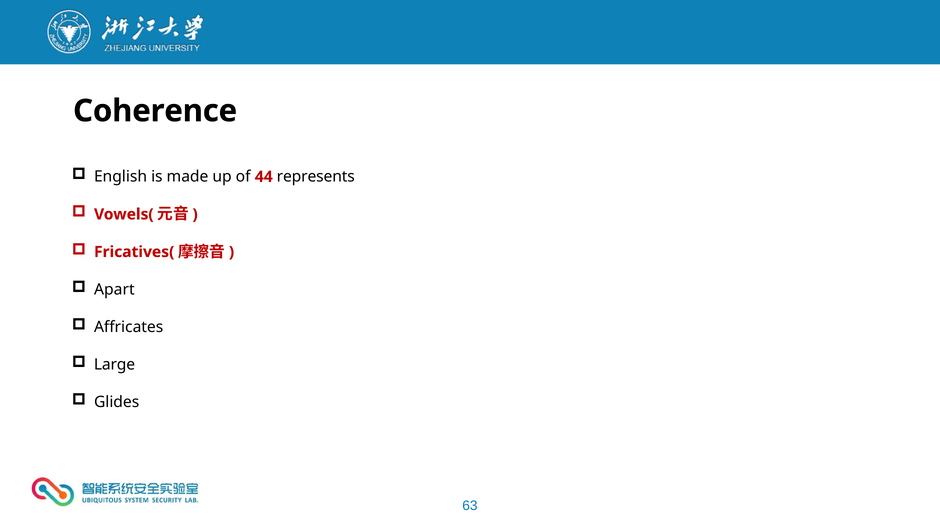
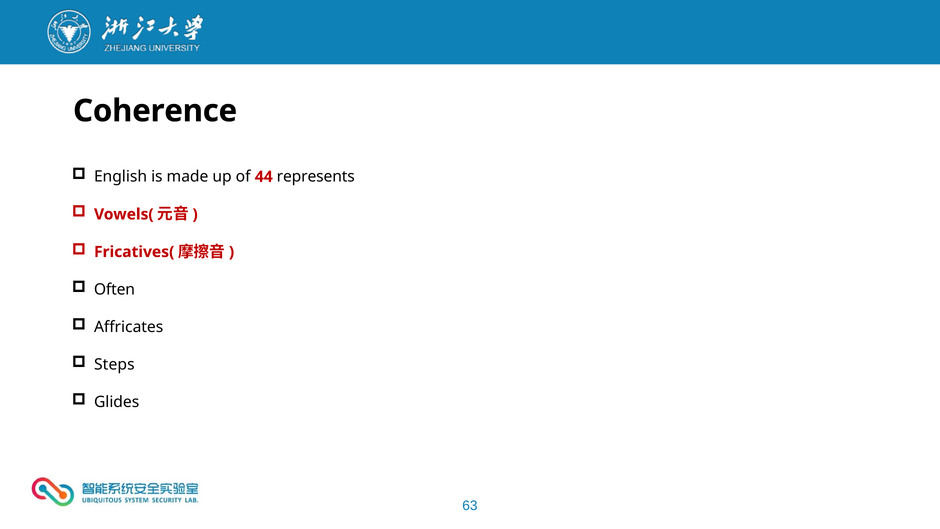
Apart: Apart -> Often (114, 289)
Large: Large -> Steps (114, 365)
